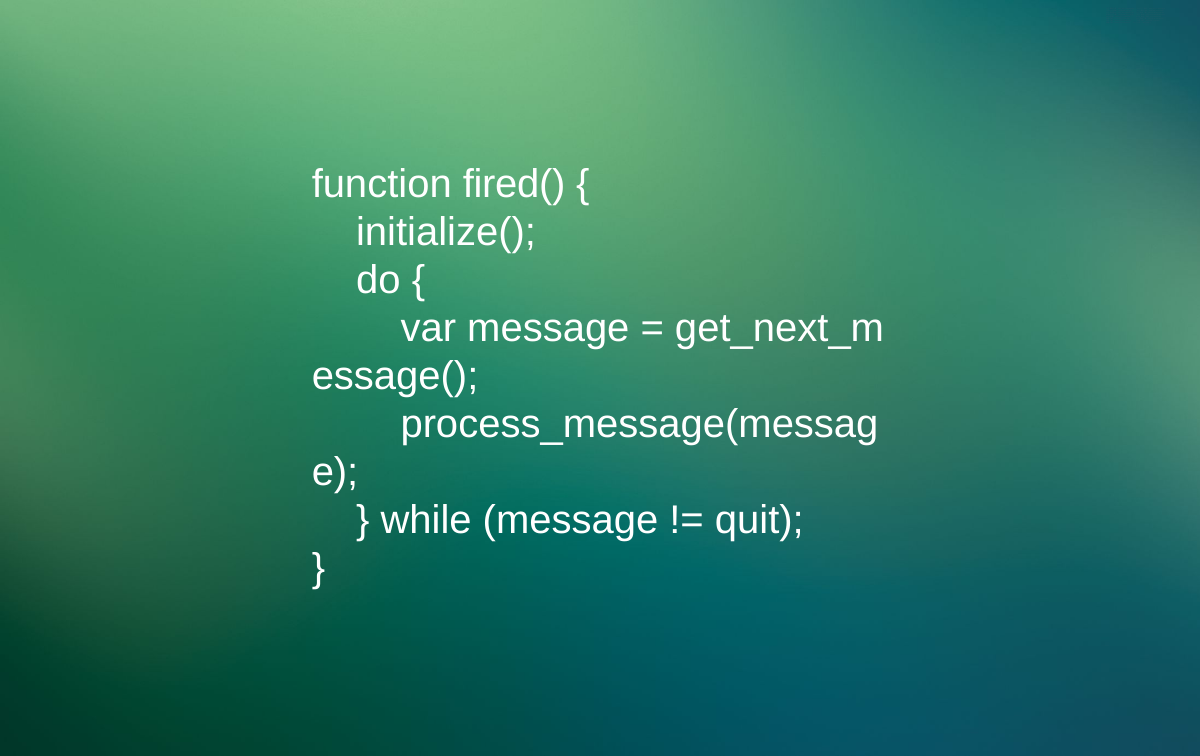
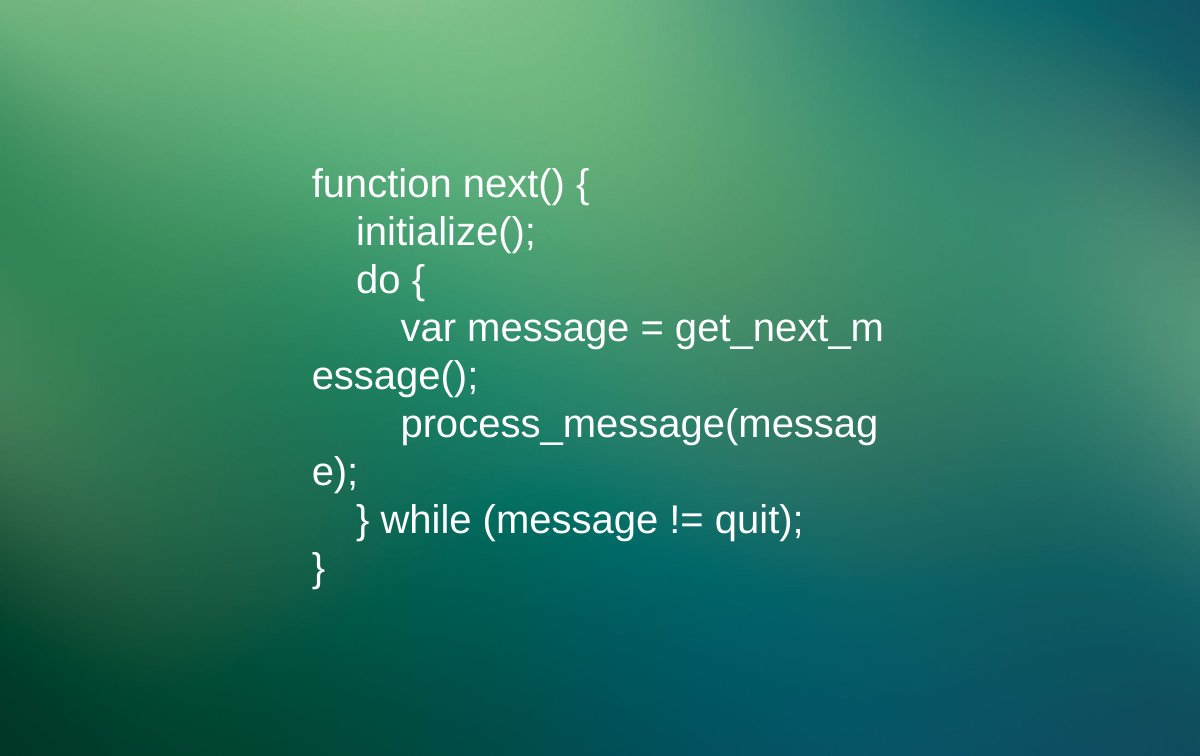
fired(: fired( -> next( (514, 184)
